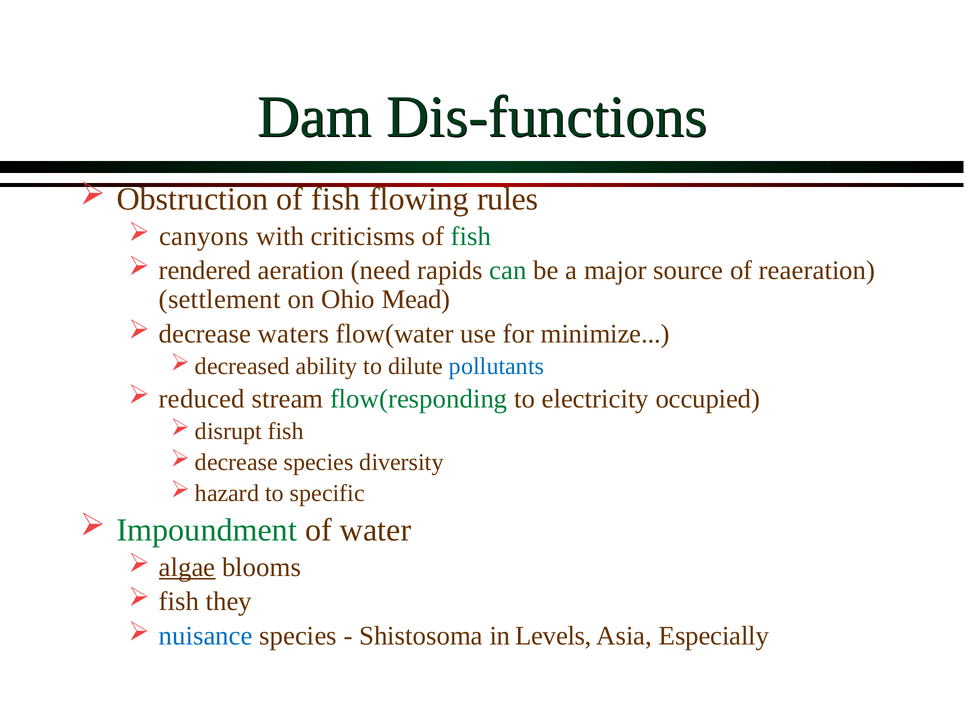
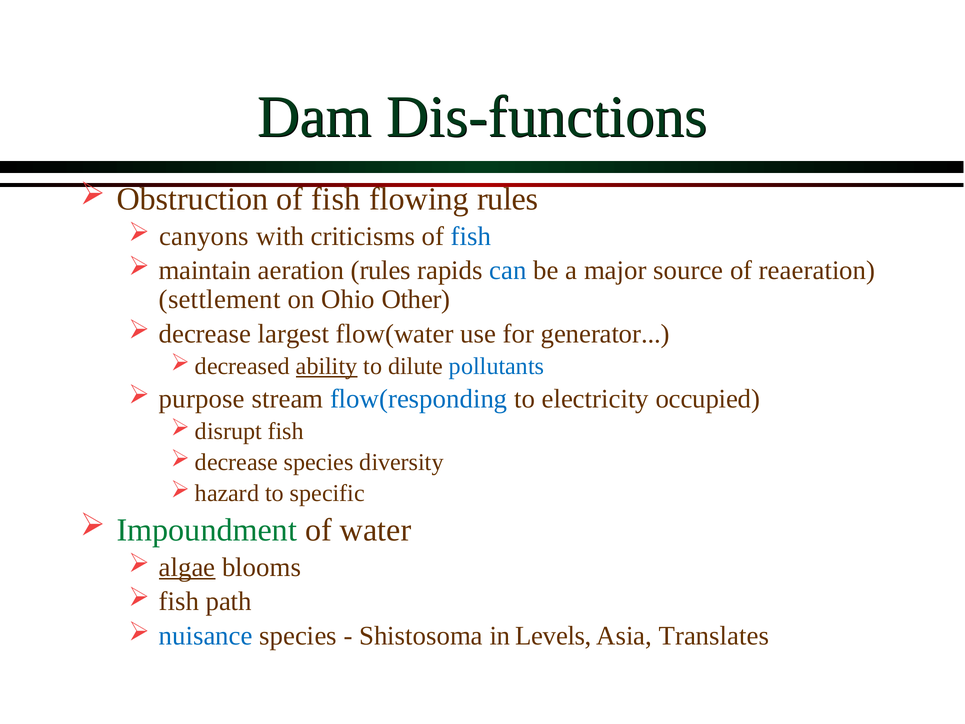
fish colour: green -> blue (471, 236)
rendered: rendered -> maintain (205, 270)
aeration need: need -> rules (381, 270)
can colour: green -> blue (508, 270)
Mead: Mead -> Other (416, 299)
waters: waters -> largest (293, 334)
minimize: minimize -> generator (605, 334)
ability underline: none -> present (327, 366)
reduced: reduced -> purpose (202, 399)
flow(responding colour: green -> blue (419, 399)
they: they -> path (229, 601)
Especially: Especially -> Translates (714, 636)
